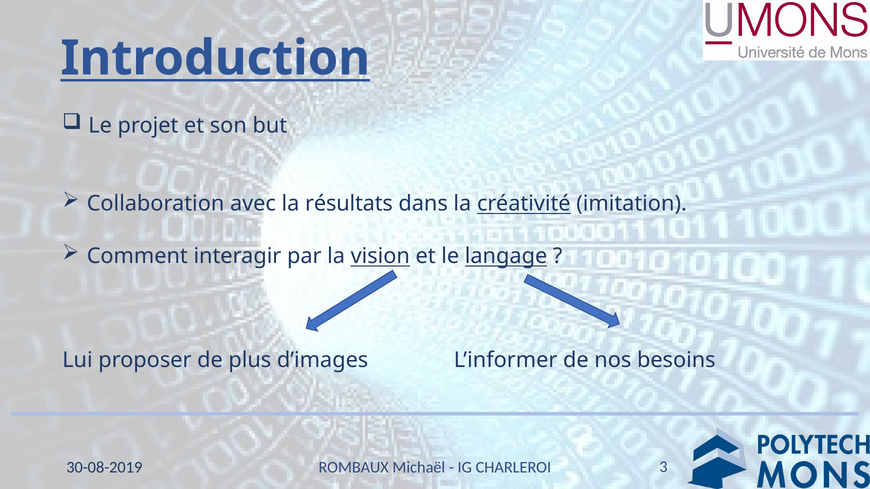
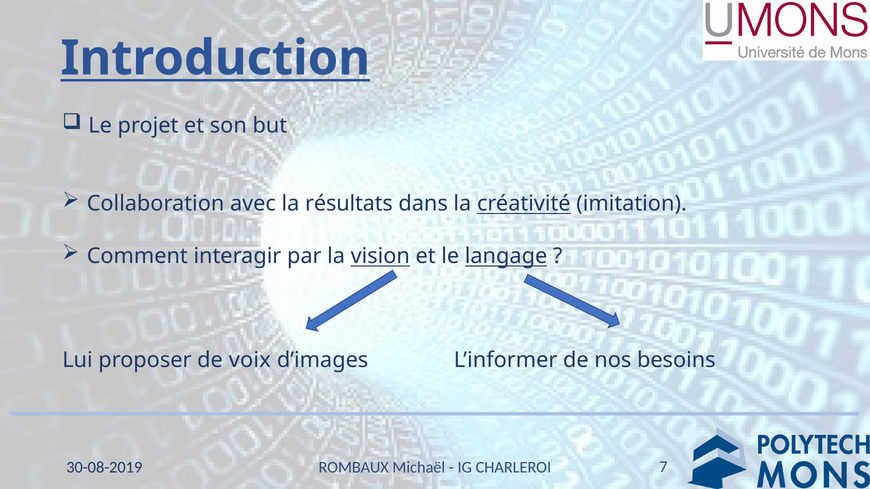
plus: plus -> voix (250, 361)
3: 3 -> 7 (663, 467)
